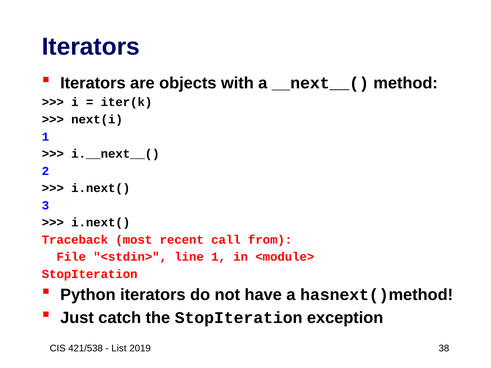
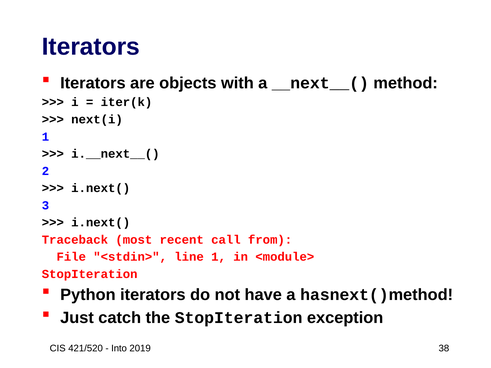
421/538: 421/538 -> 421/520 (86, 348)
List: List -> Into (119, 348)
